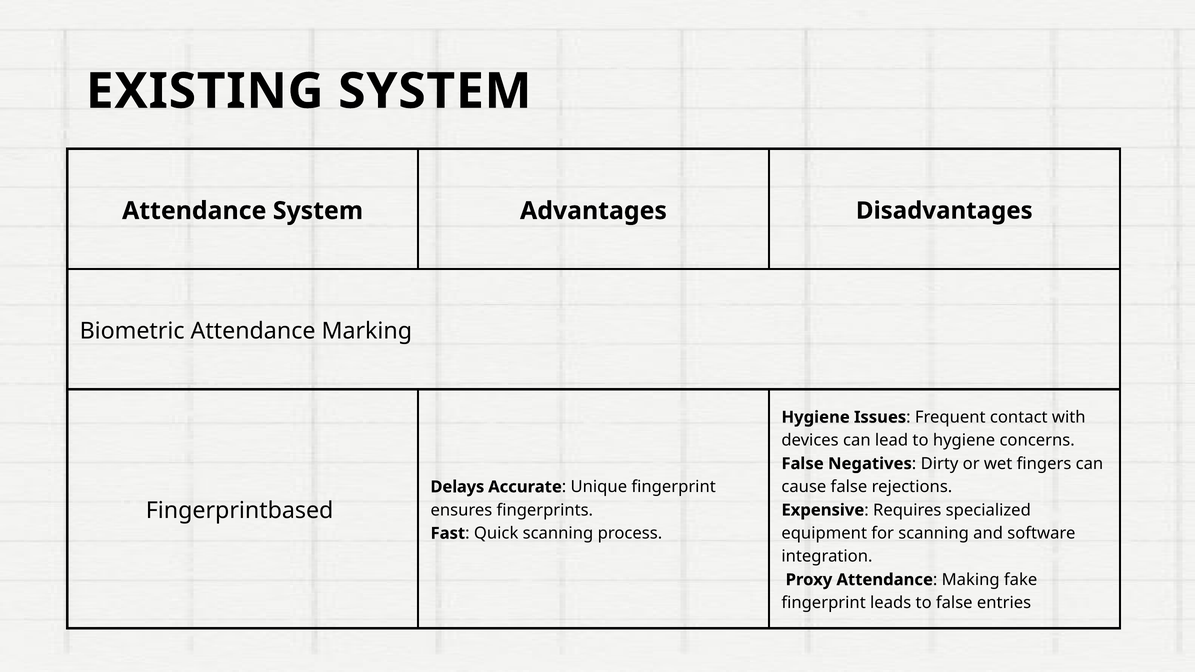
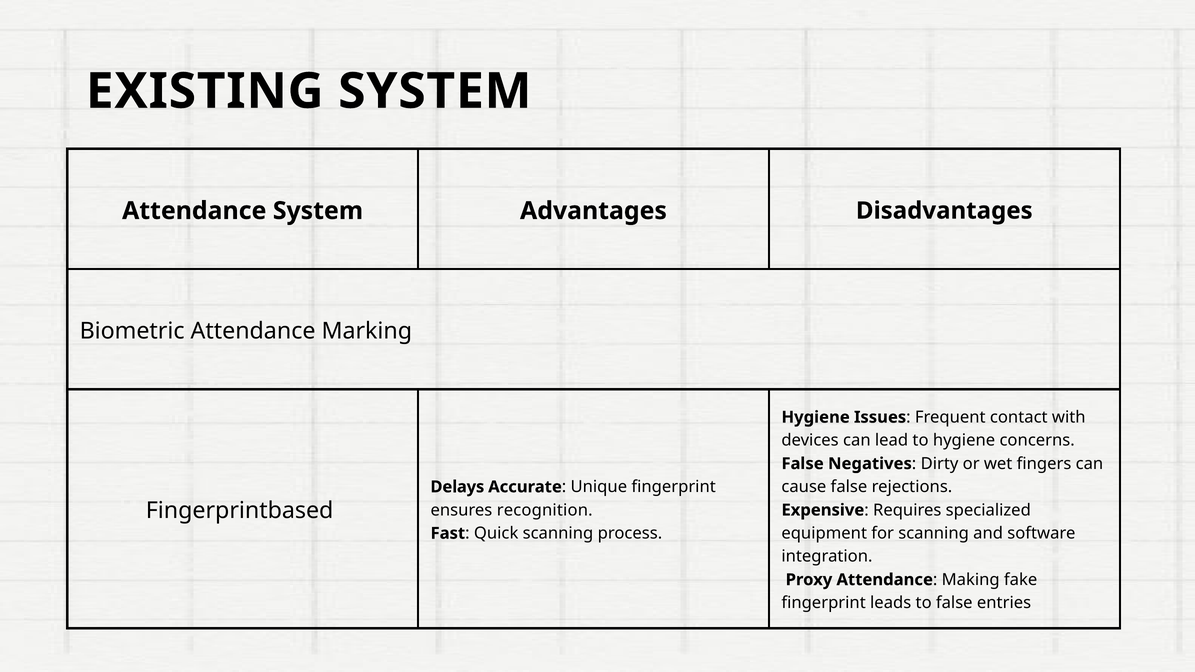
fingerprints: fingerprints -> recognition (545, 510)
